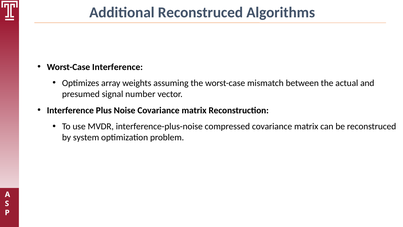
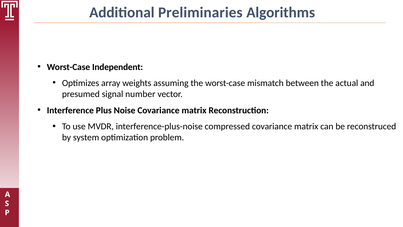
Additional Reconstruced: Reconstruced -> Preliminaries (200, 12)
Worst-Case Interference: Interference -> Independent (118, 67)
